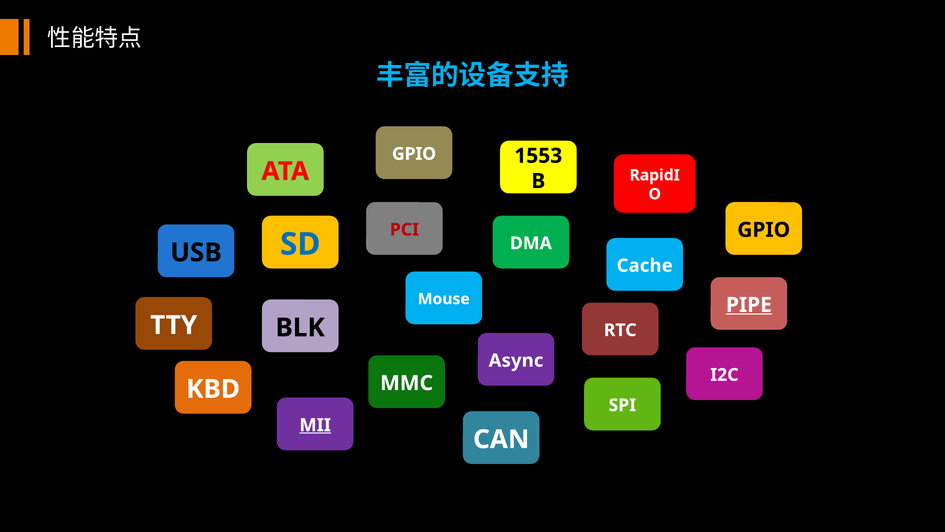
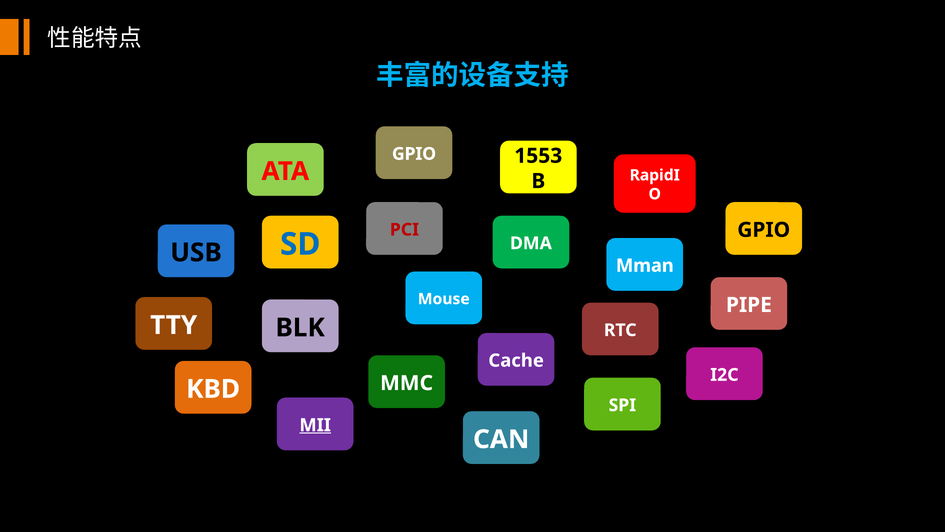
Cache: Cache -> Mman (645, 265)
PIPE underline: present -> none (749, 305)
Async: Async -> Cache (516, 360)
